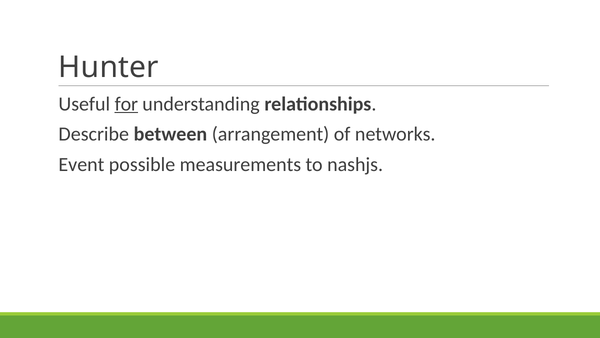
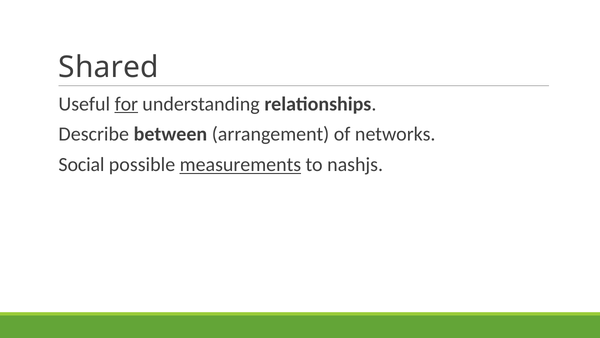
Hunter: Hunter -> Shared (109, 67)
Event: Event -> Social (82, 165)
measurements underline: none -> present (240, 165)
